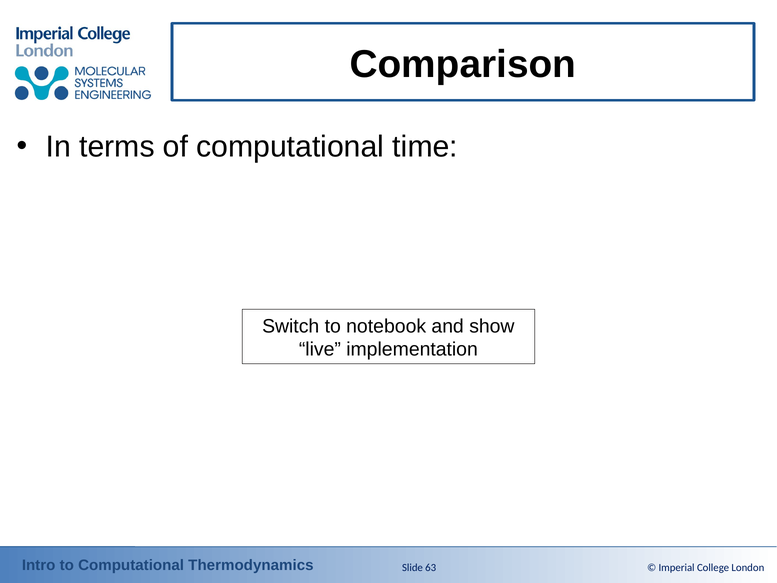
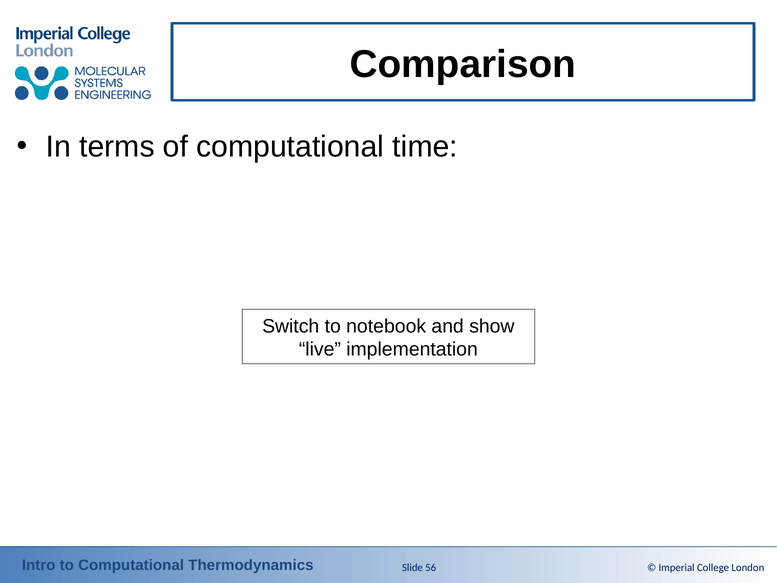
63: 63 -> 56 (431, 567)
